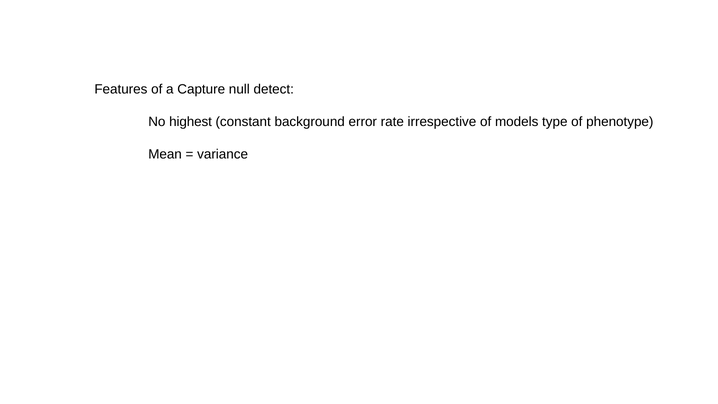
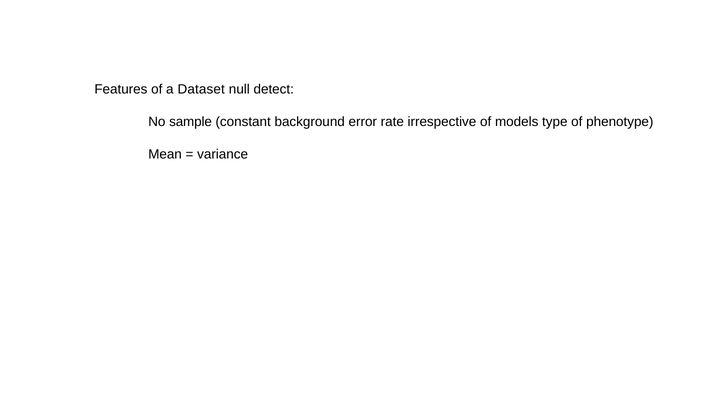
Capture: Capture -> Dataset (201, 89)
highest: highest -> sample (191, 122)
